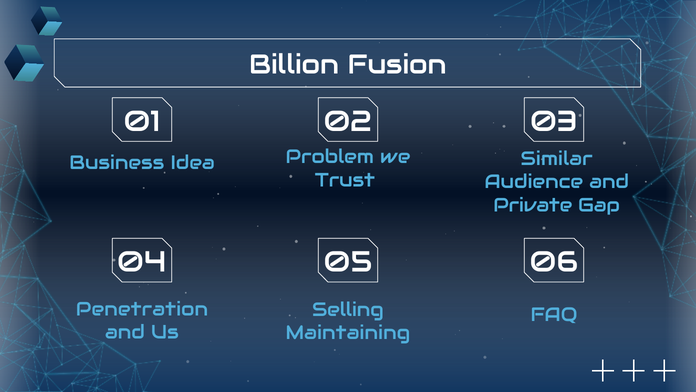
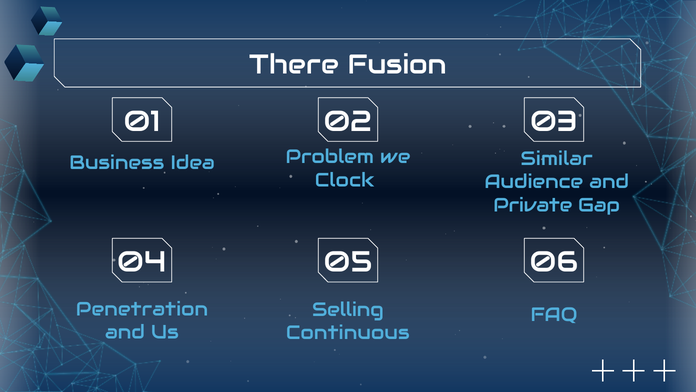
Billion: Billion -> There (294, 65)
Trust: Trust -> Clock (345, 180)
Maintaining: Maintaining -> Continuous (348, 333)
